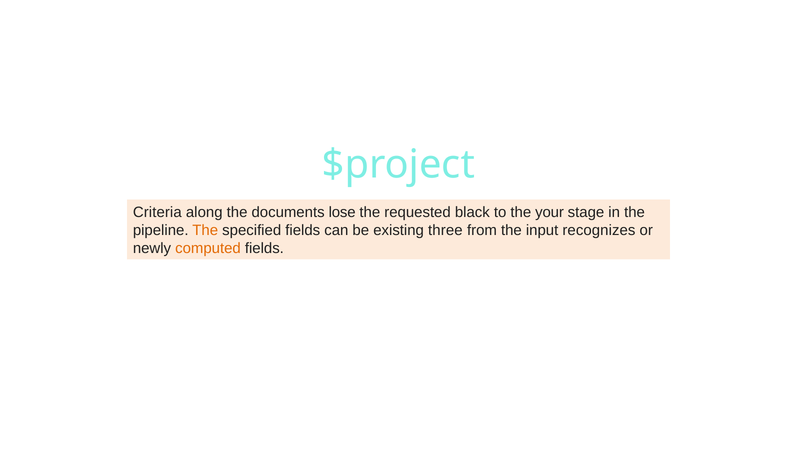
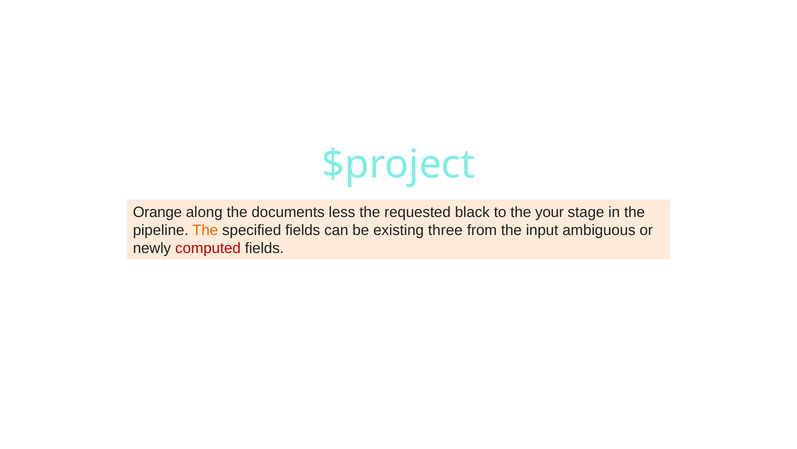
Criteria: Criteria -> Orange (157, 212)
lose: lose -> less (342, 212)
recognizes: recognizes -> ambiguous (599, 230)
computed colour: orange -> red (208, 248)
